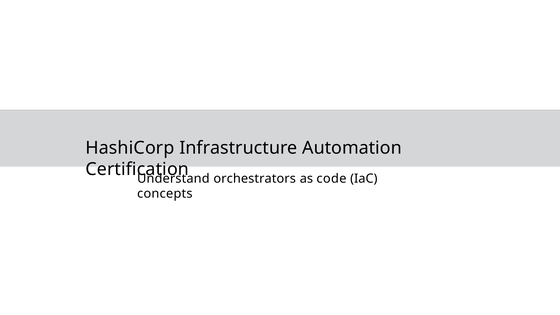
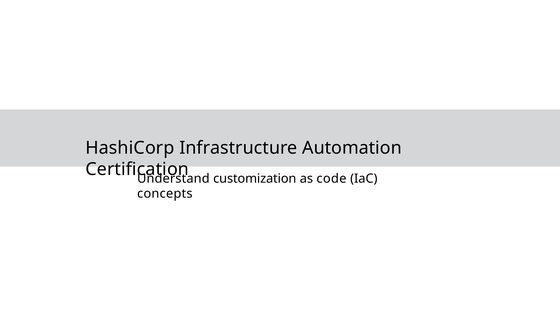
orchestrators: orchestrators -> customization (255, 178)
